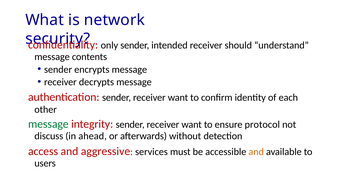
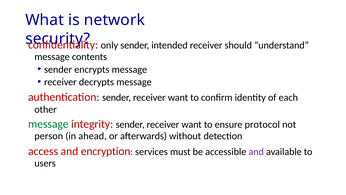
discuss: discuss -> person (49, 136)
aggressive: aggressive -> encryption (106, 151)
and colour: orange -> purple (256, 151)
